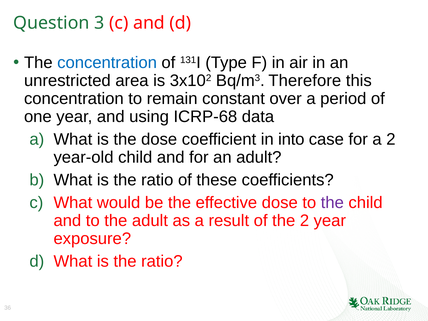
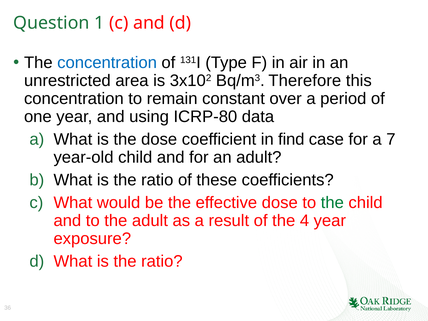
3: 3 -> 1 (99, 23)
ICRP-68: ICRP-68 -> ICRP-80 (205, 117)
into: into -> find (291, 139)
a 2: 2 -> 7 (391, 139)
the colour: purple -> green (332, 203)
the 2: 2 -> 4 (304, 221)
